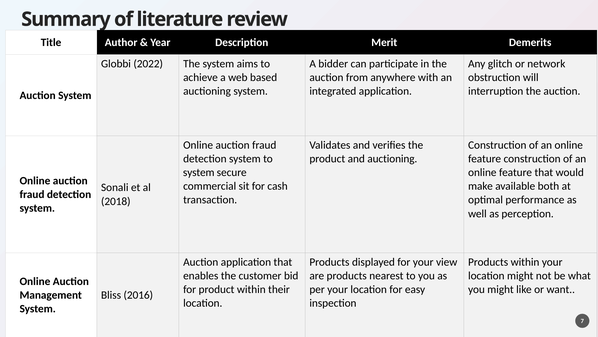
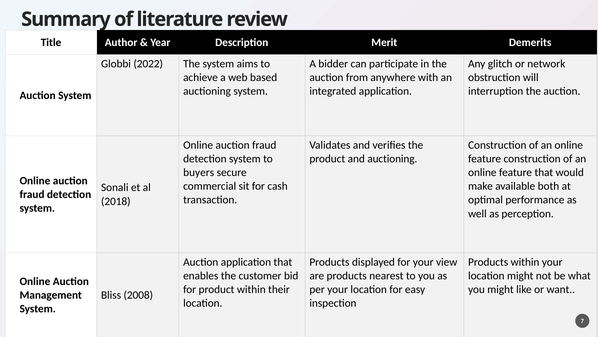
system: system -> buyers (199, 172)
2016: 2016 -> 2008 (138, 294)
